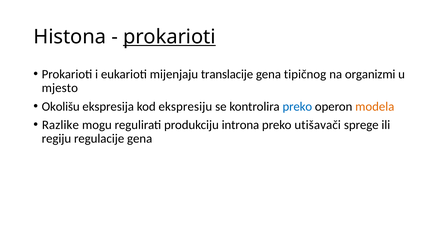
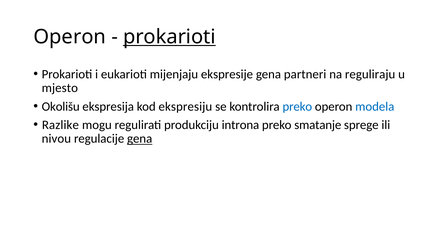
Histona: Histona -> Operon (70, 37)
translacije: translacije -> ekspresije (227, 74)
tipičnog: tipičnog -> partneri (305, 74)
organizmi: organizmi -> reguliraju (370, 74)
modela colour: orange -> blue (375, 106)
utišavači: utišavači -> smatanje (318, 125)
regiju: regiju -> nivou (56, 139)
gena underline: none -> present (140, 139)
